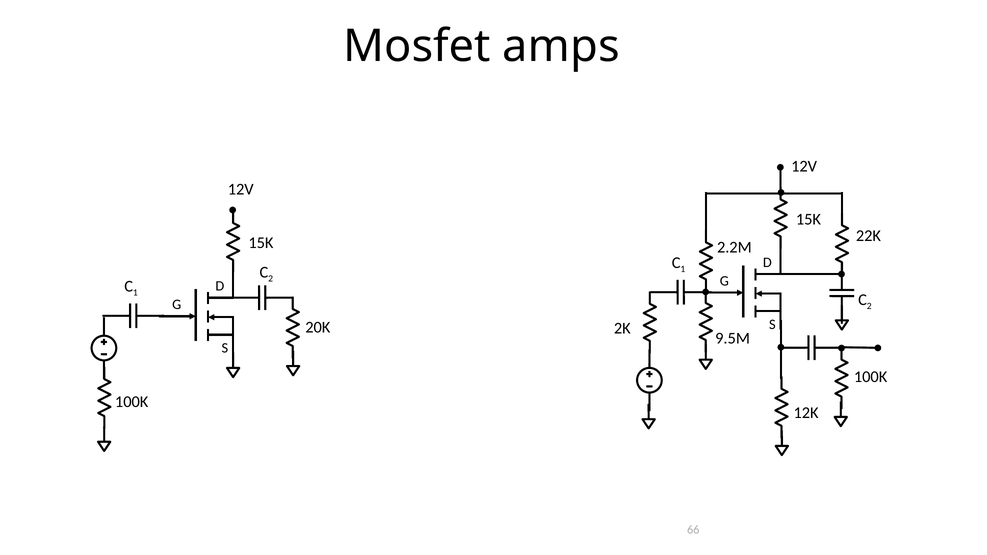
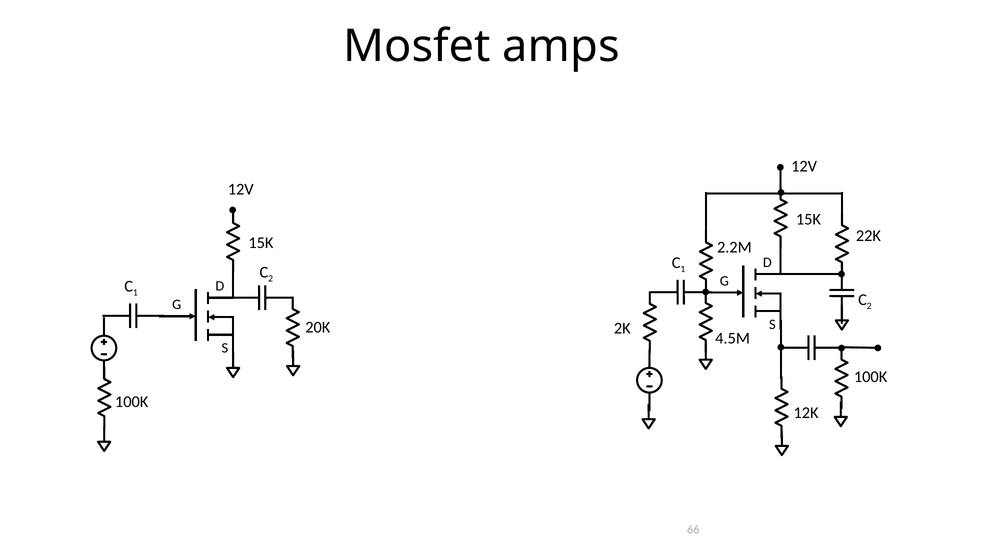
9.5M: 9.5M -> 4.5M (733, 339)
